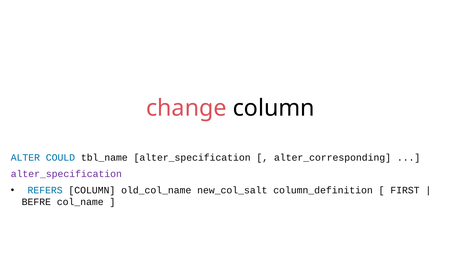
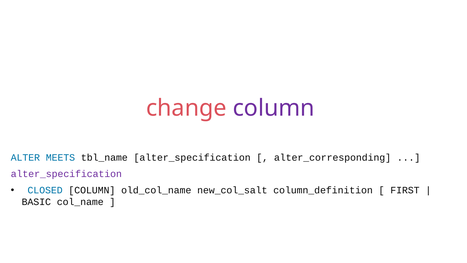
column colour: black -> purple (274, 108)
COULD: COULD -> MEETS (60, 157)
REFERS: REFERS -> CLOSED (45, 190)
BEFRE: BEFRE -> BASIC (36, 202)
